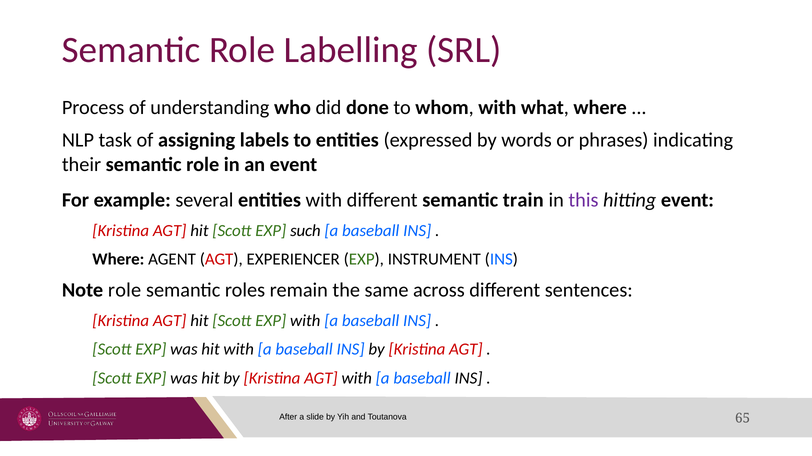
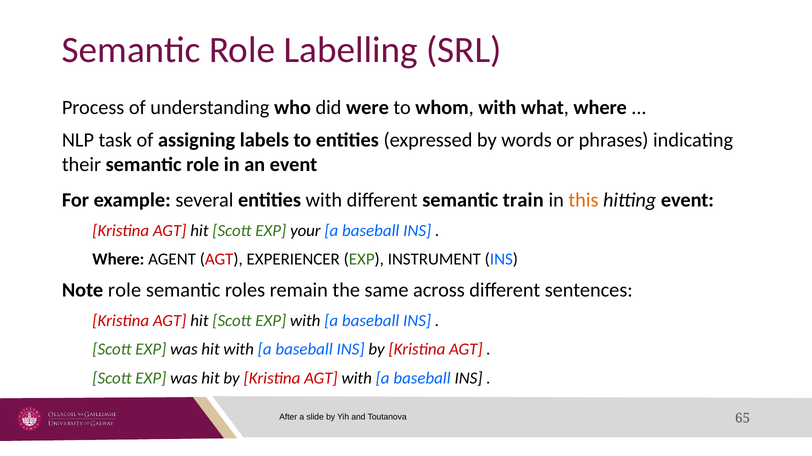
done: done -> were (367, 108)
this colour: purple -> orange (583, 200)
such: such -> your (305, 231)
